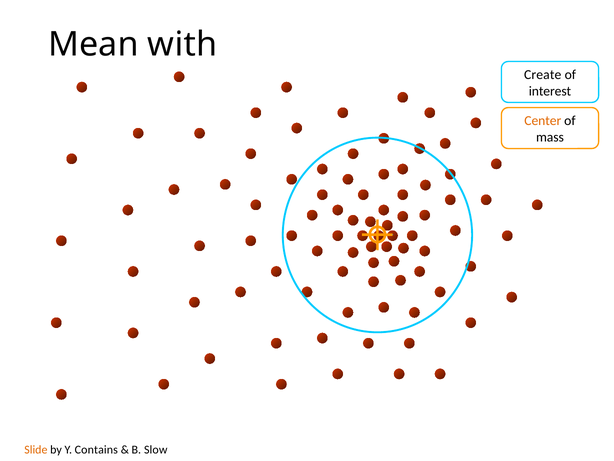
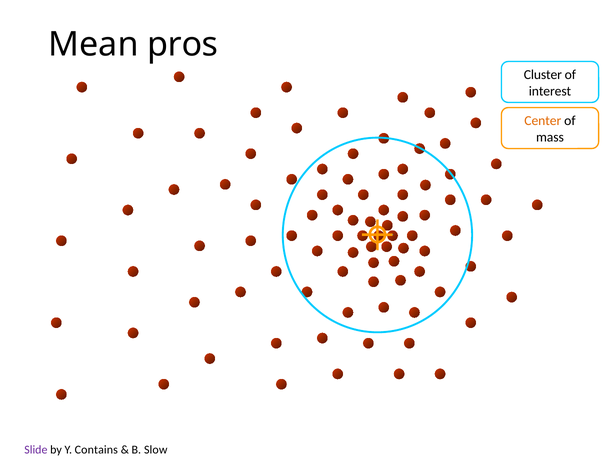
with: with -> pros (183, 44)
Create: Create -> Cluster (543, 75)
Slide colour: orange -> purple (36, 449)
